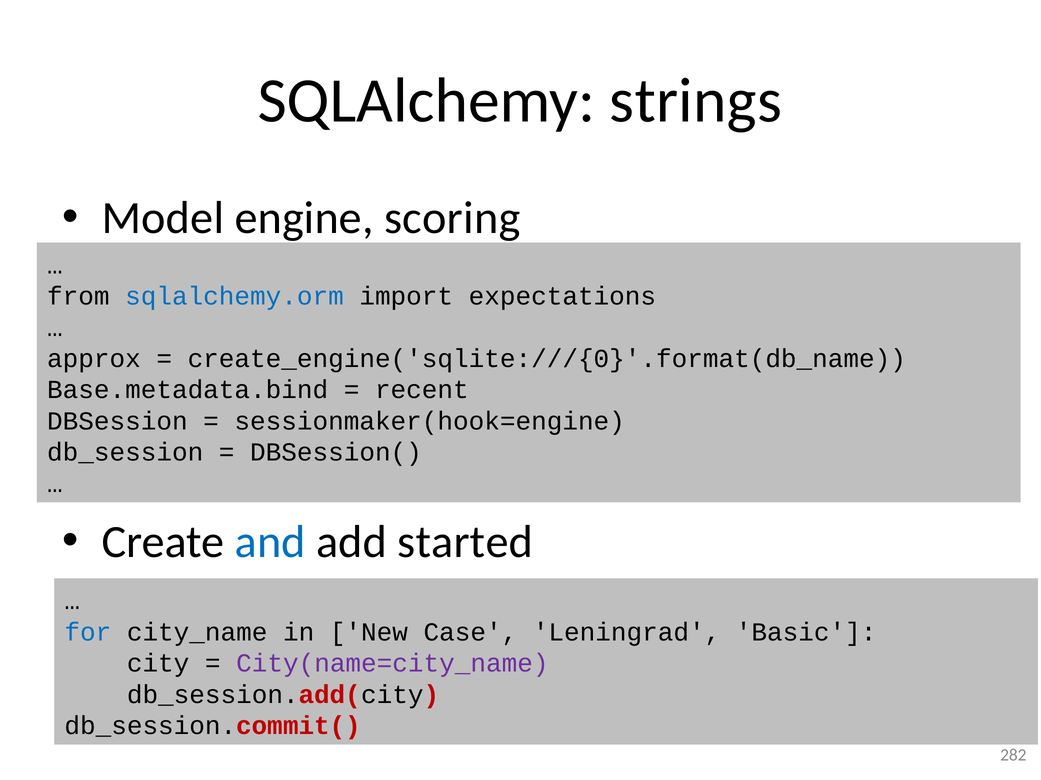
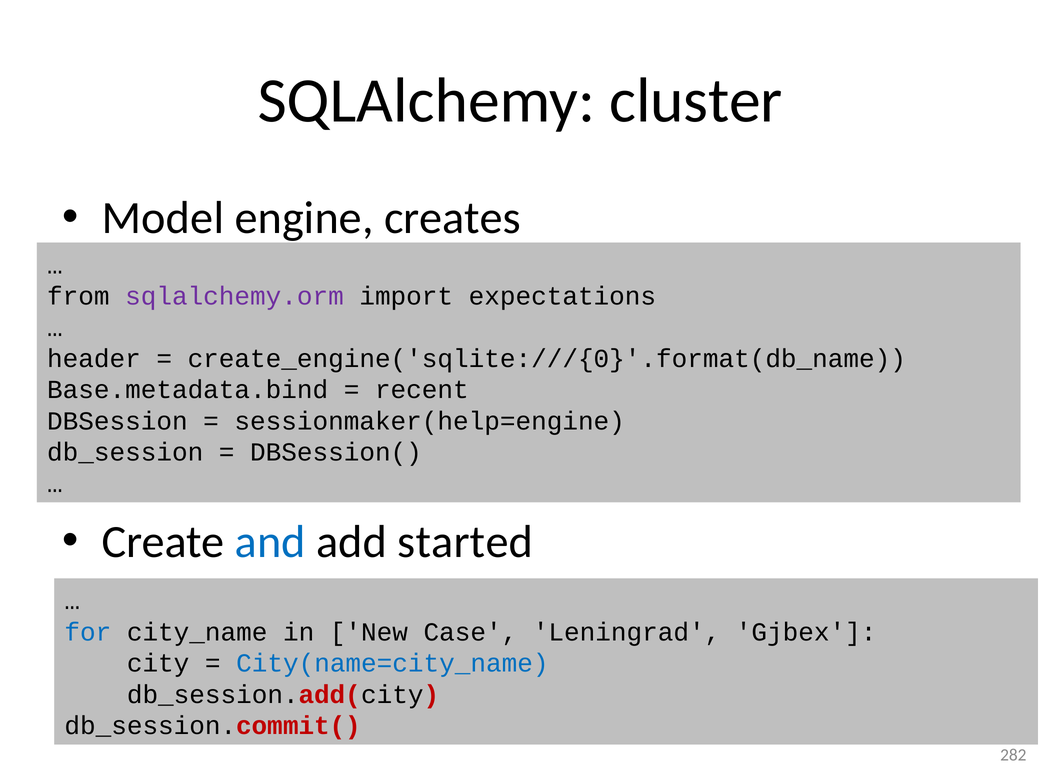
strings: strings -> cluster (696, 101)
scoring: scoring -> creates (452, 218)
sqlalchemy.orm colour: blue -> purple (234, 297)
approx: approx -> header (94, 359)
sessionmaker(hook=engine: sessionmaker(hook=engine -> sessionmaker(help=engine (430, 422)
Basic: Basic -> Gjbex (806, 633)
City(name=city_name colour: purple -> blue (392, 664)
